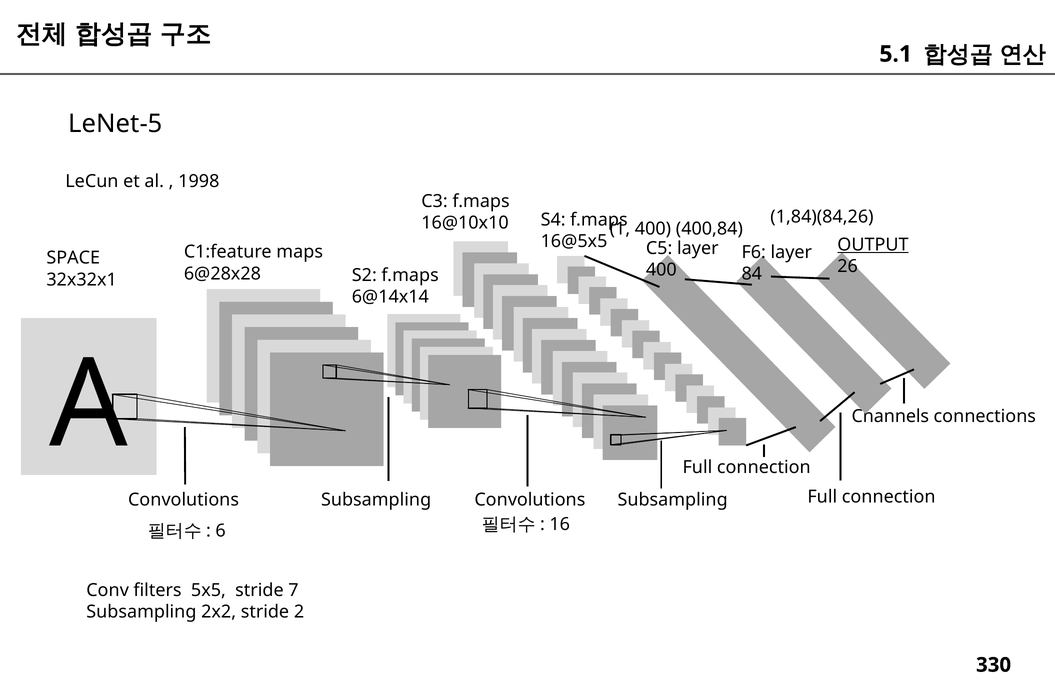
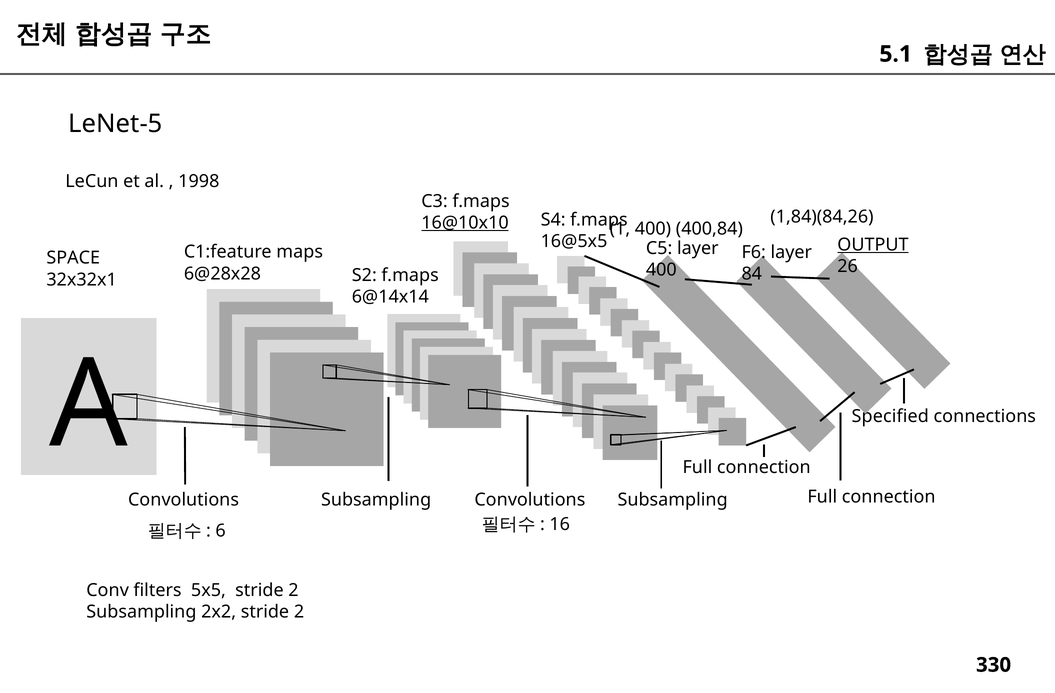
16@10x10 underline: none -> present (465, 223)
Channels: Channels -> Specified (890, 416)
5x5 stride 7: 7 -> 2 (293, 590)
